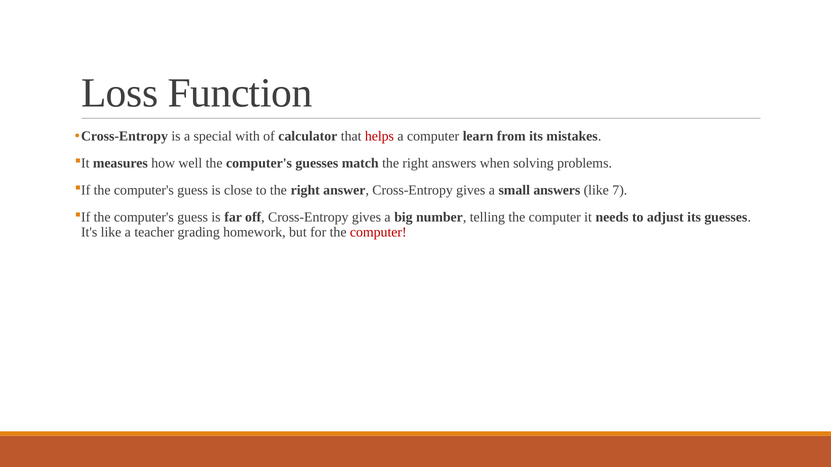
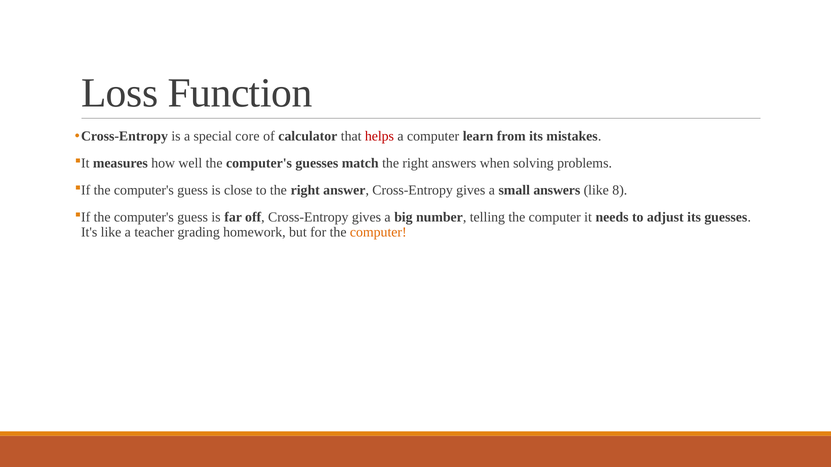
with: with -> core (247, 136)
7: 7 -> 8 (620, 190)
computer colour: red -> orange (378, 232)
